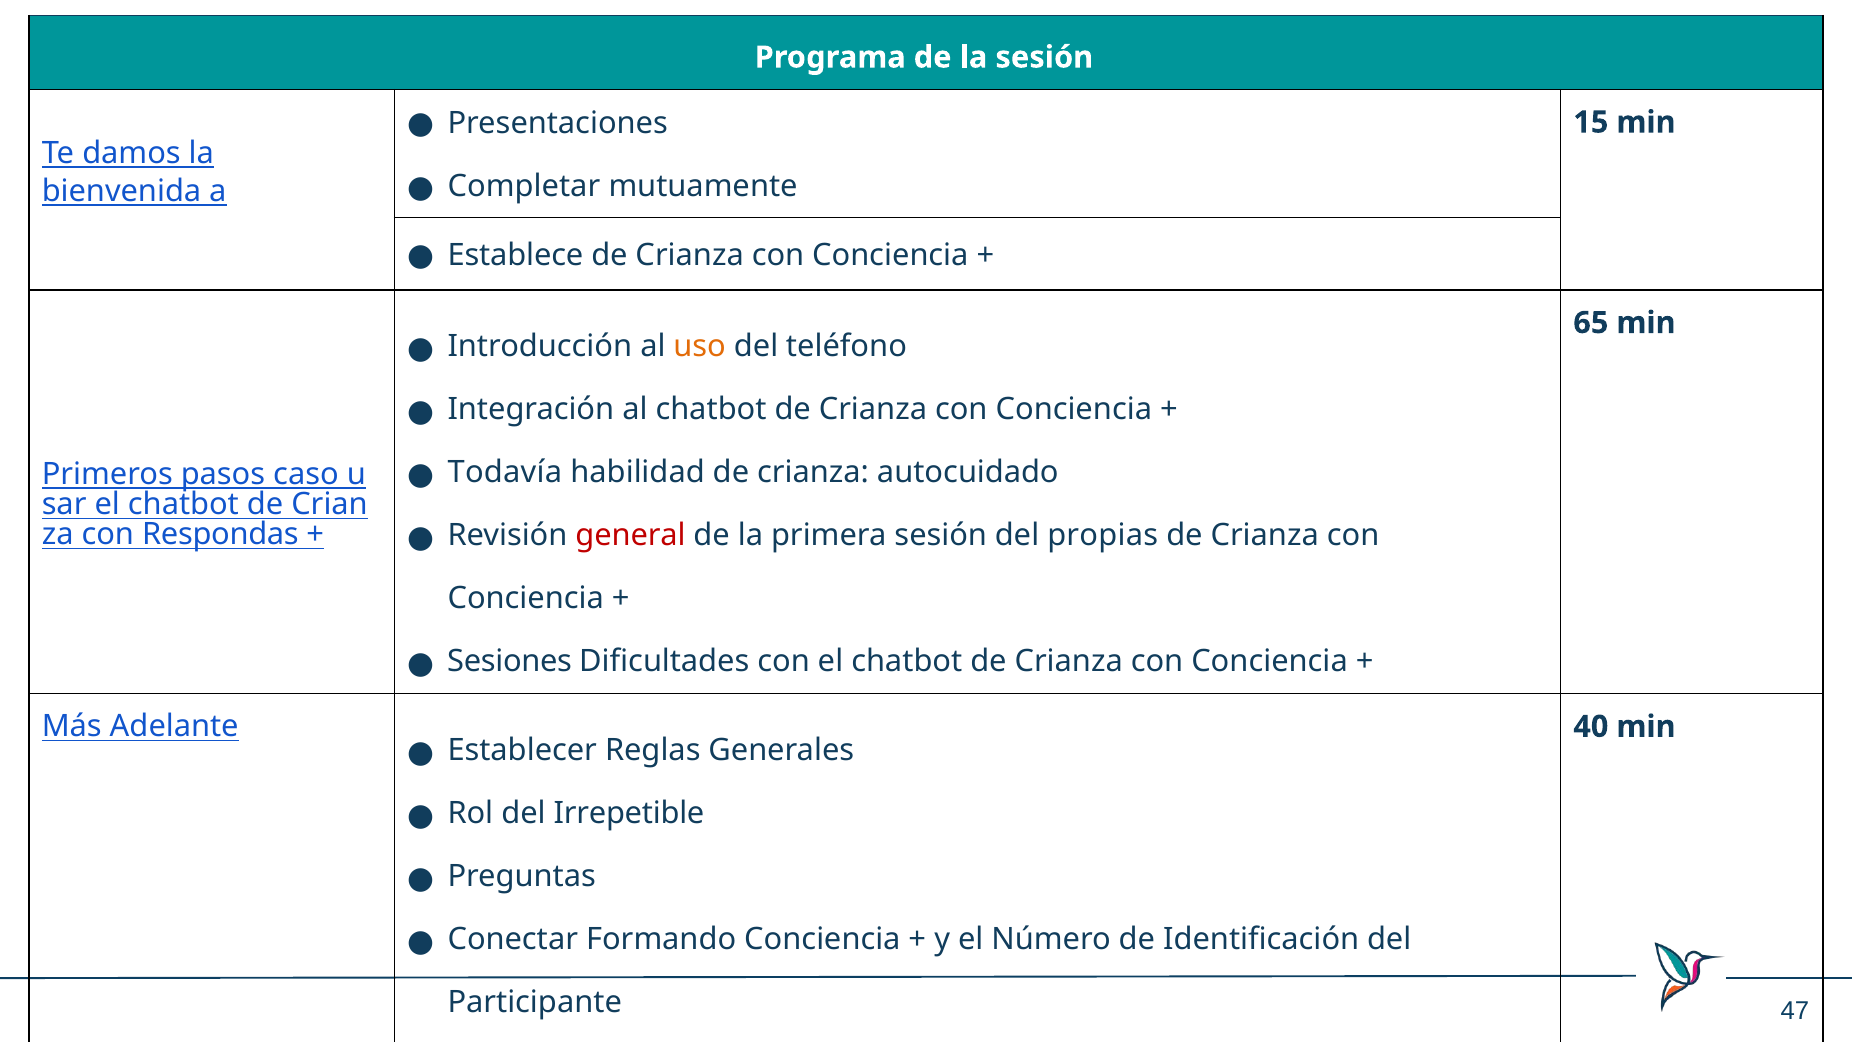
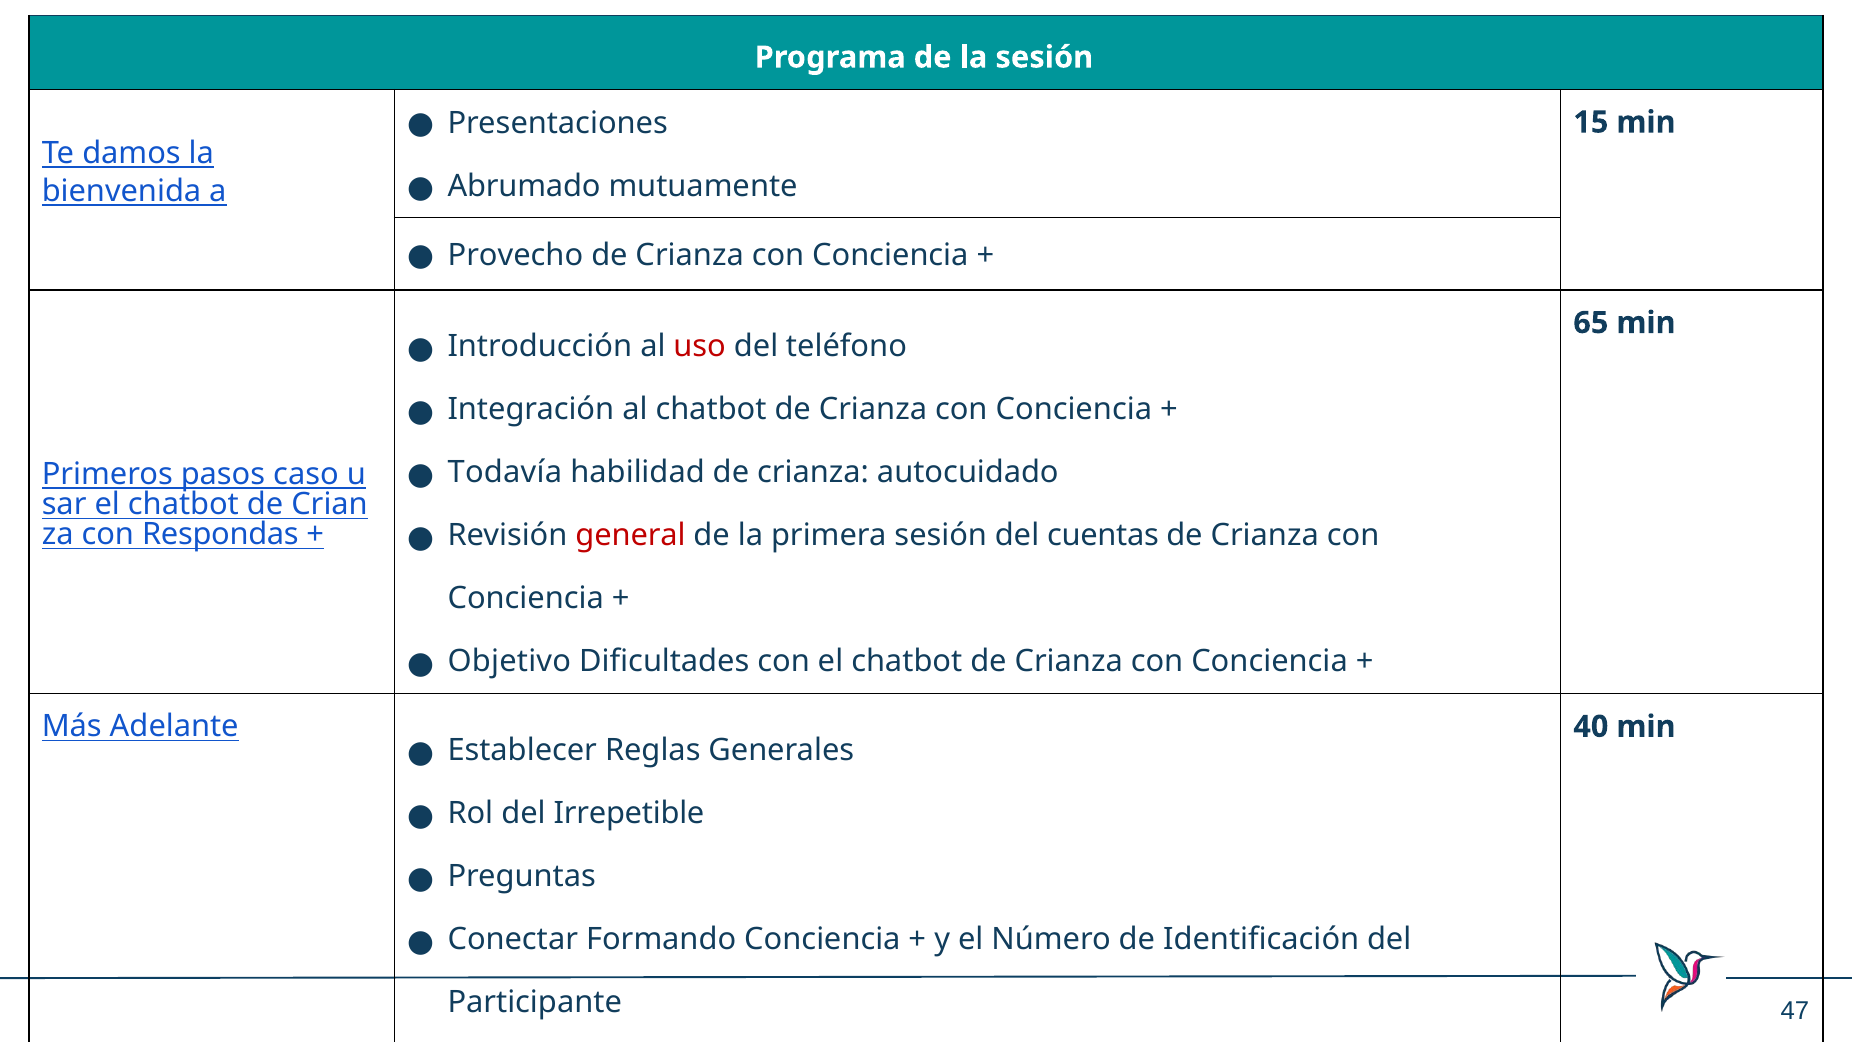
Completar: Completar -> Abrumado (524, 186)
Establece: Establece -> Provecho (515, 255)
uso colour: orange -> red (700, 347)
propias: propias -> cuentas (1103, 536)
Sesiones: Sesiones -> Objetivo (509, 662)
